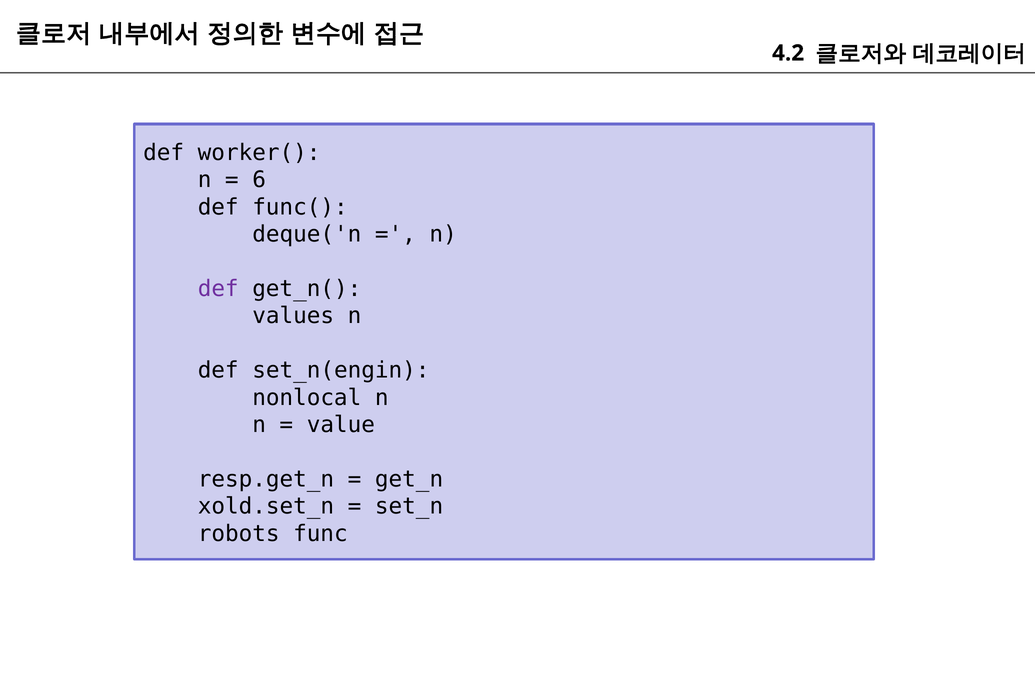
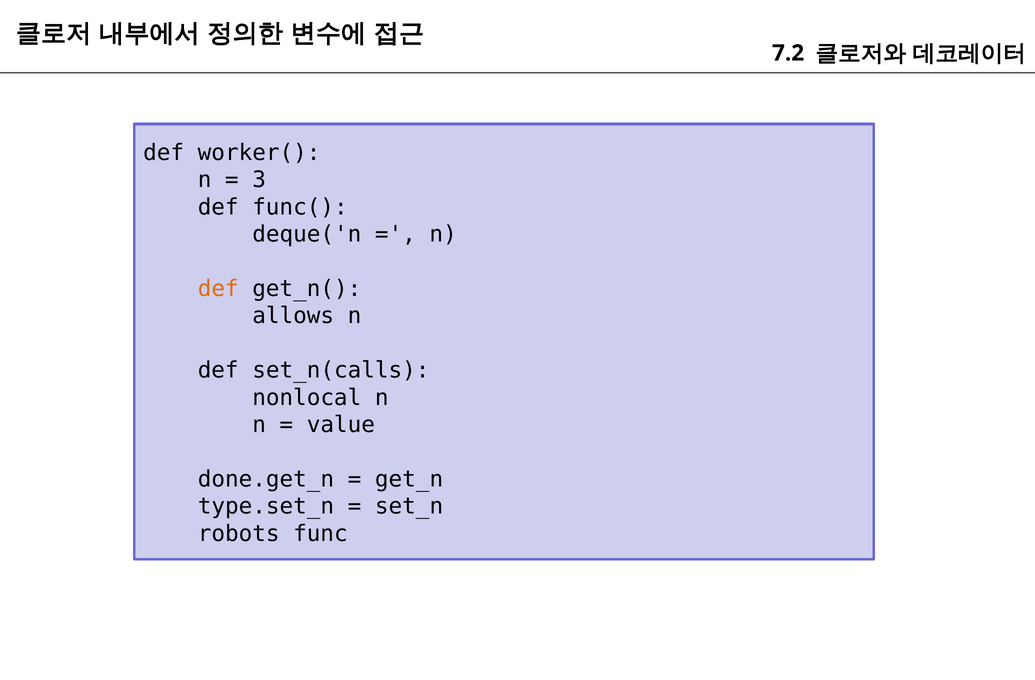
4.2: 4.2 -> 7.2 (788, 53)
6: 6 -> 3 (259, 180)
def colour: purple -> orange (218, 289)
values: values -> allows (293, 316)
set_n(engin: set_n(engin -> set_n(calls (341, 370)
resp.get_n: resp.get_n -> done.get_n (266, 479)
xold.set_n: xold.set_n -> type.set_n (266, 506)
